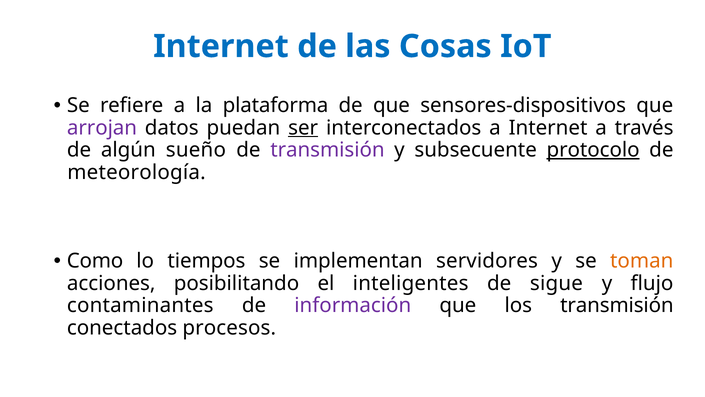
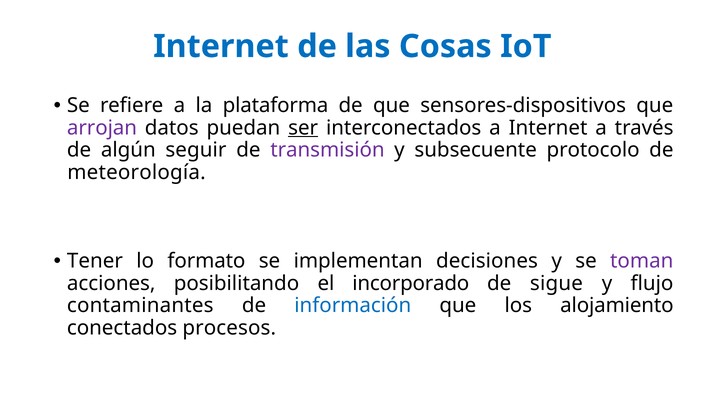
sueño: sueño -> seguir (196, 150)
protocolo underline: present -> none (593, 150)
Como: Como -> Tener (95, 261)
tiempos: tiempos -> formato (206, 261)
servidores: servidores -> decisiones (487, 261)
toman colour: orange -> purple (642, 261)
inteligentes: inteligentes -> incorporado (411, 283)
información colour: purple -> blue (353, 305)
los transmisión: transmisión -> alojamiento (617, 305)
